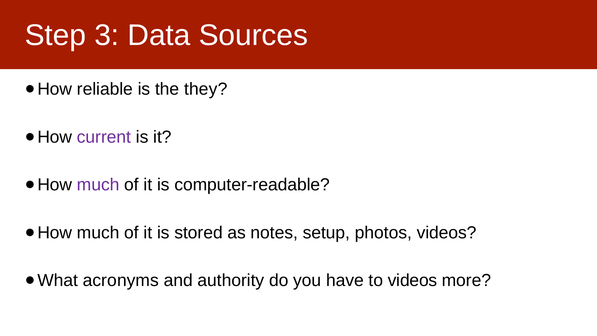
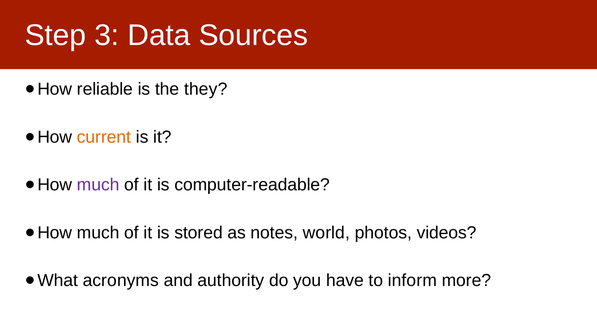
current colour: purple -> orange (104, 137)
setup: setup -> world (326, 232)
to videos: videos -> inform (412, 280)
